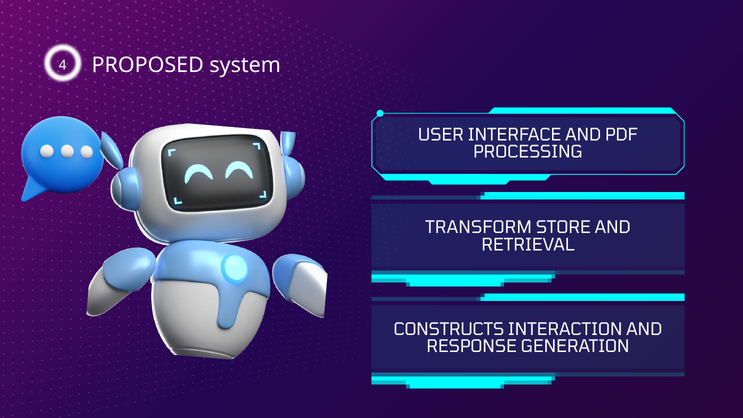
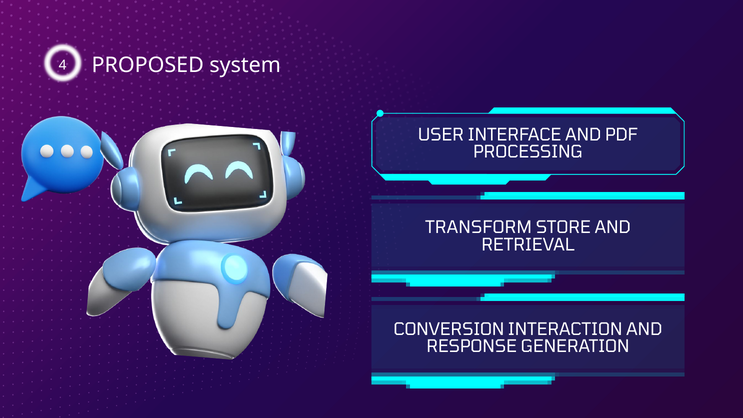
CONSTRUCTS: CONSTRUCTS -> CONVERSION (449, 330)
